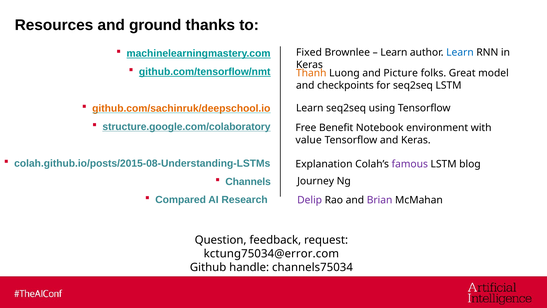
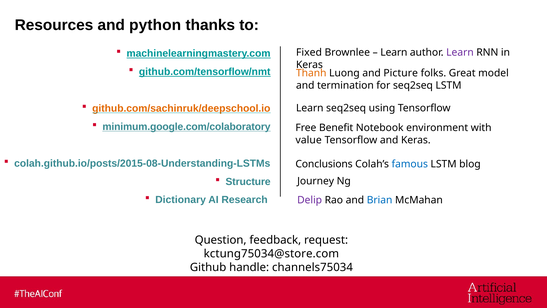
ground: ground -> python (155, 25)
Learn colour: blue -> purple (460, 52)
checkpoints: checkpoints -> termination (345, 85)
structure.google.com/colaboratory: structure.google.com/colaboratory -> minimum.google.com/colaboratory (186, 127)
Explanation: Explanation -> Conclusions (324, 164)
famous colour: purple -> blue (410, 164)
Channels: Channels -> Structure (248, 181)
Compared: Compared -> Dictionary (181, 200)
Brian colour: purple -> blue (380, 200)
kctung75034@error.com: kctung75034@error.com -> kctung75034@store.com (271, 253)
